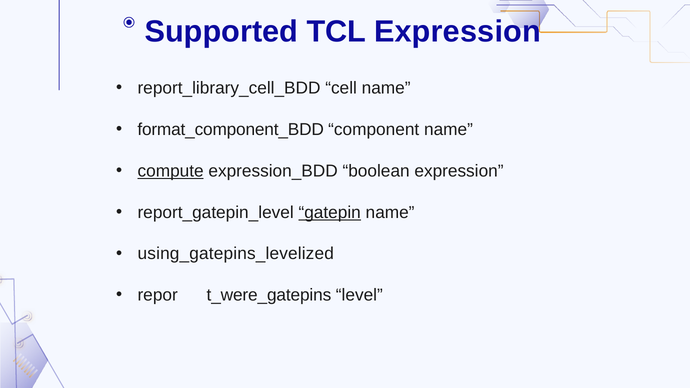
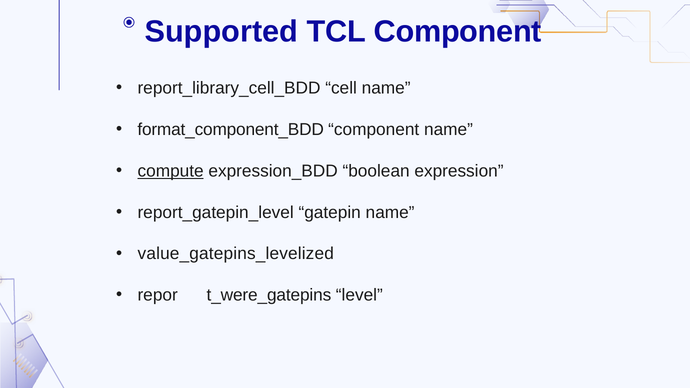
TCL Expression: Expression -> Component (458, 32)
gatepin underline: present -> none (330, 212)
using_gatepins_levelized: using_gatepins_levelized -> value_gatepins_levelized (236, 254)
